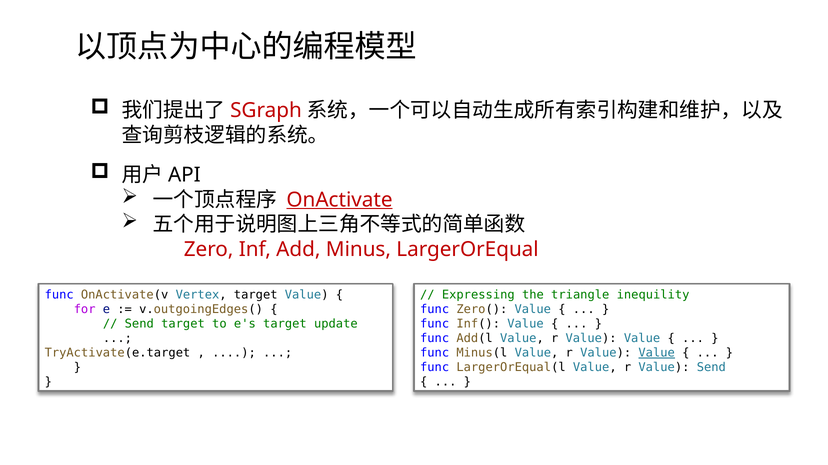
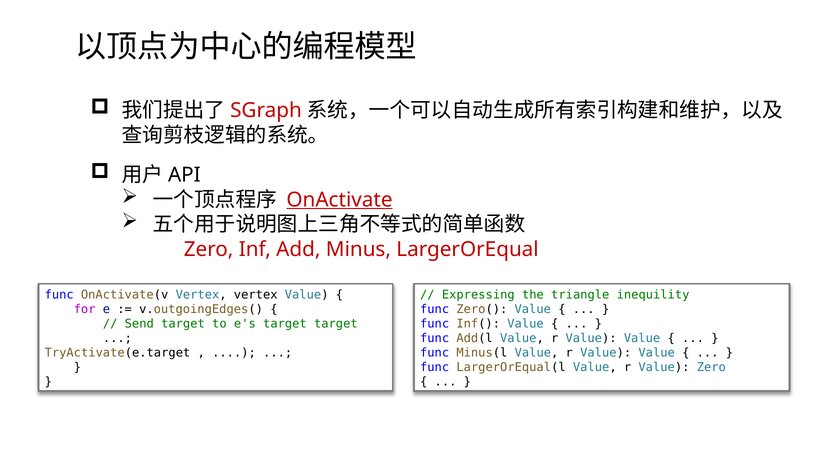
Vertex target: target -> vertex (256, 295)
target update: update -> target (336, 324)
Value underline: present -> none (657, 353)
Value Send: Send -> Zero (711, 368)
